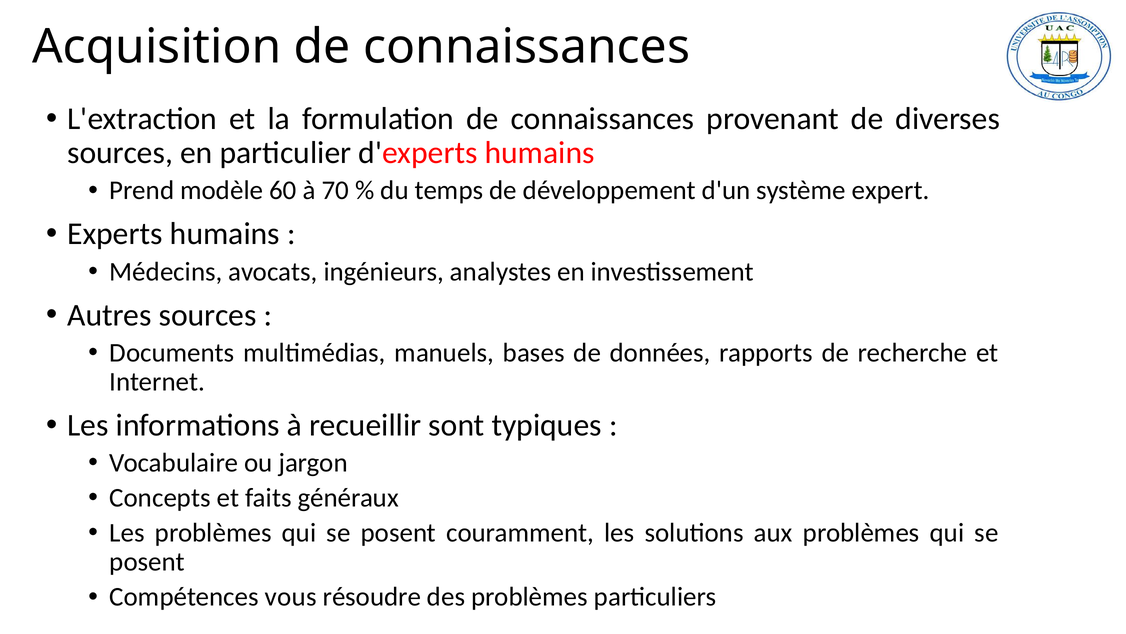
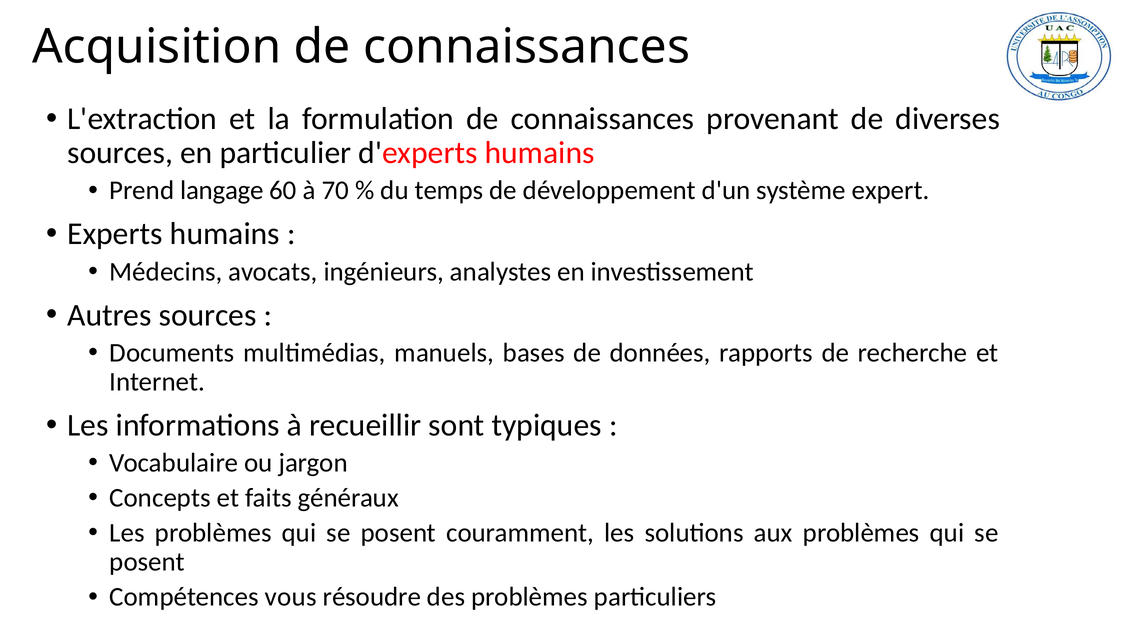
modèle: modèle -> langage (222, 190)
